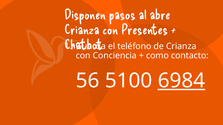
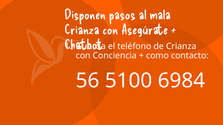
abre: abre -> mala (160, 15)
Presentes: Presentes -> Asegúrate (145, 30)
6984 underline: present -> none (181, 81)
